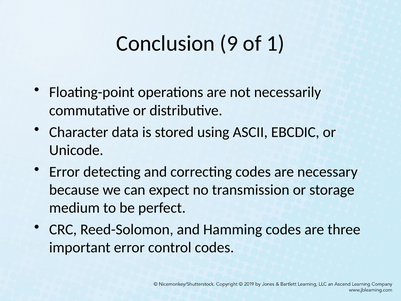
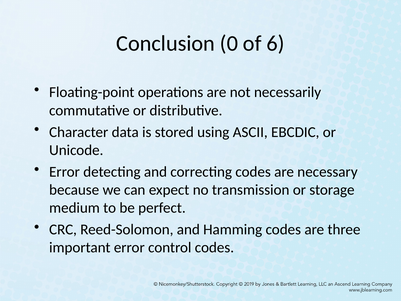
9: 9 -> 0 (229, 43)
1: 1 -> 6 (276, 43)
